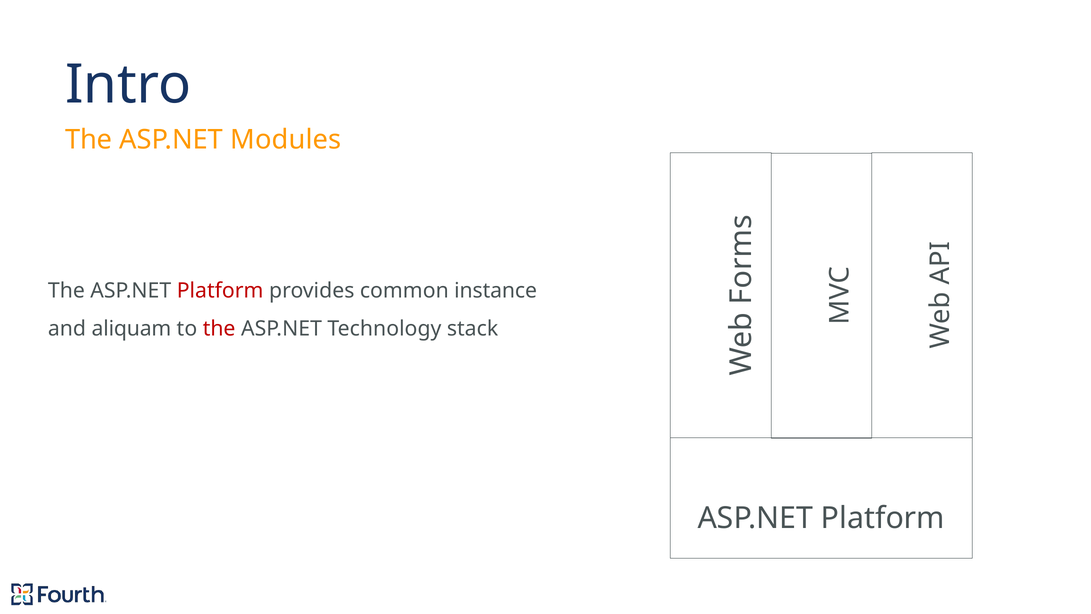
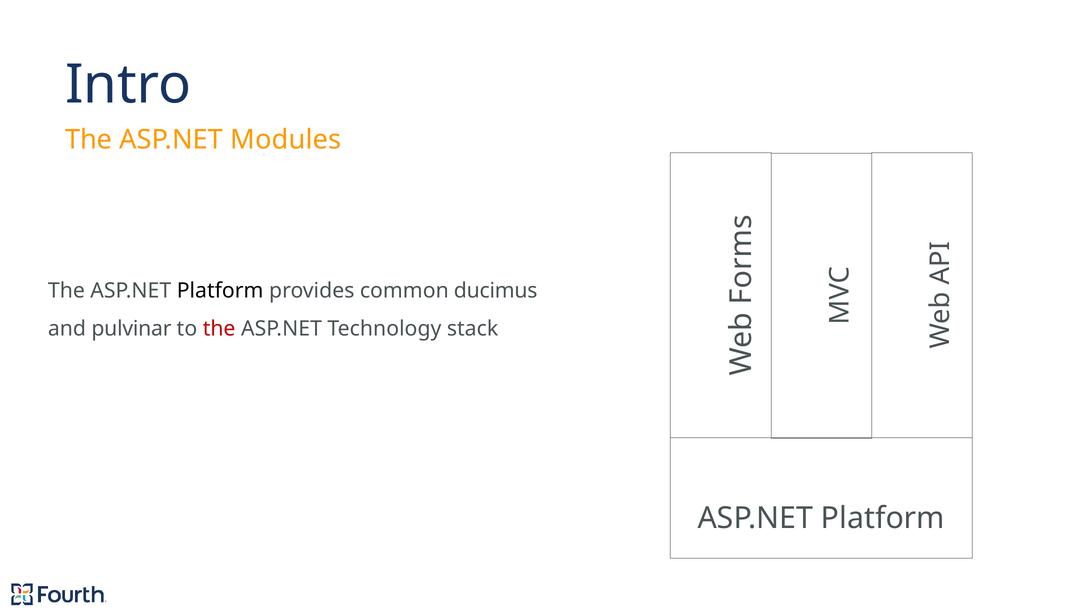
Platform colour: red -> black (220, 290)
instance: instance -> ducimus (496, 290)
aliquam: aliquam -> pulvinar (131, 329)
